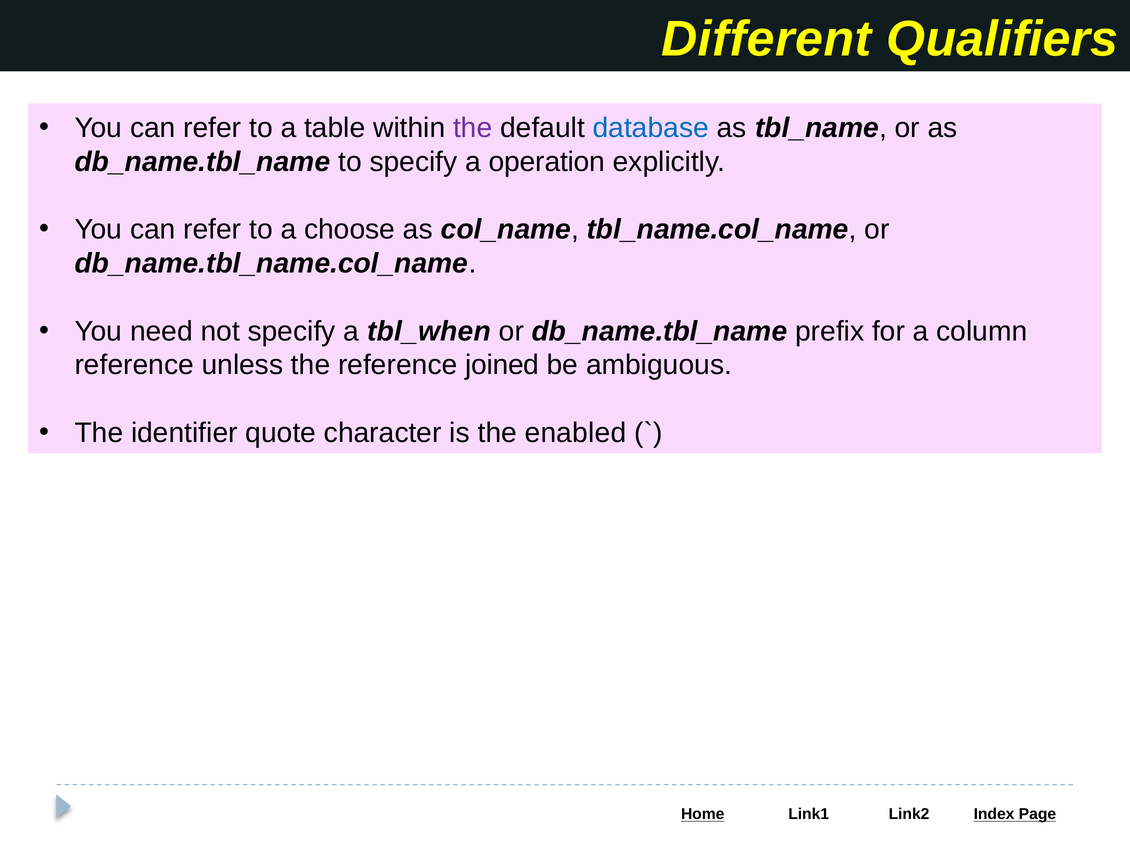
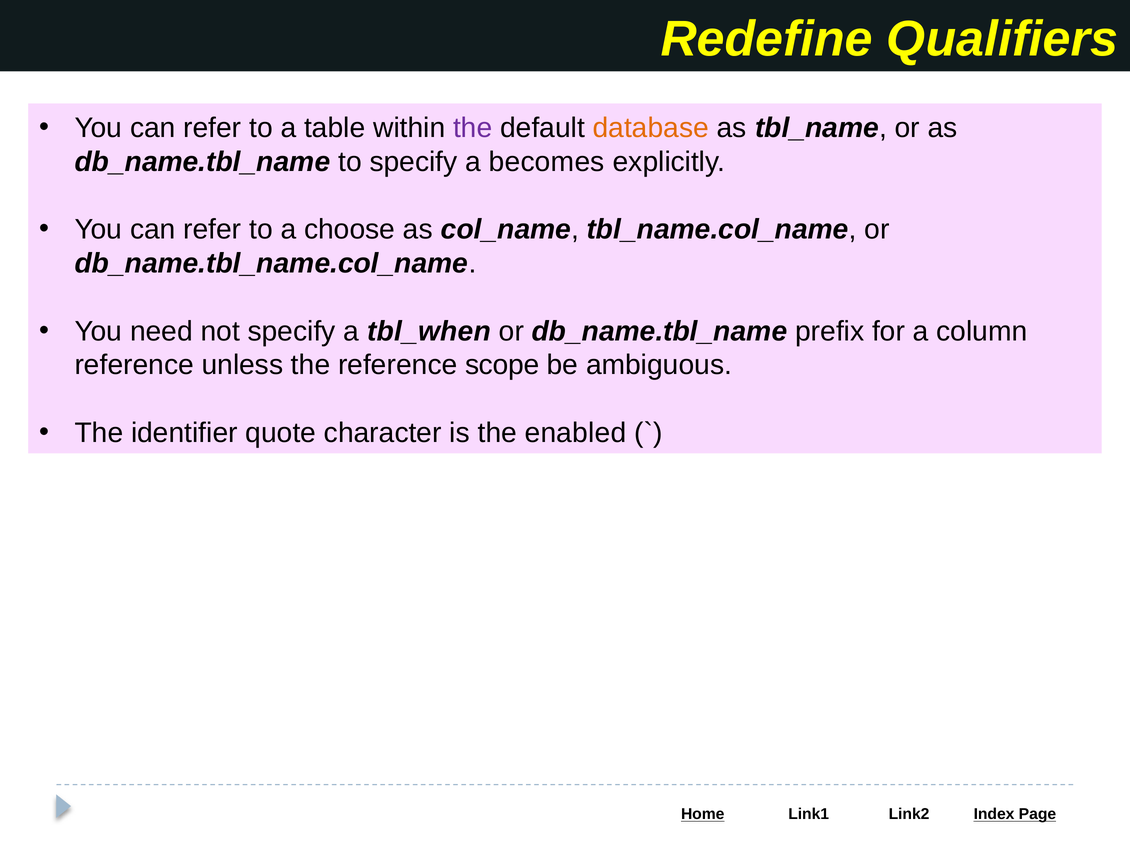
Different: Different -> Redefine (767, 39)
database colour: blue -> orange (651, 128)
operation: operation -> becomes (547, 162)
joined: joined -> scope (502, 365)
